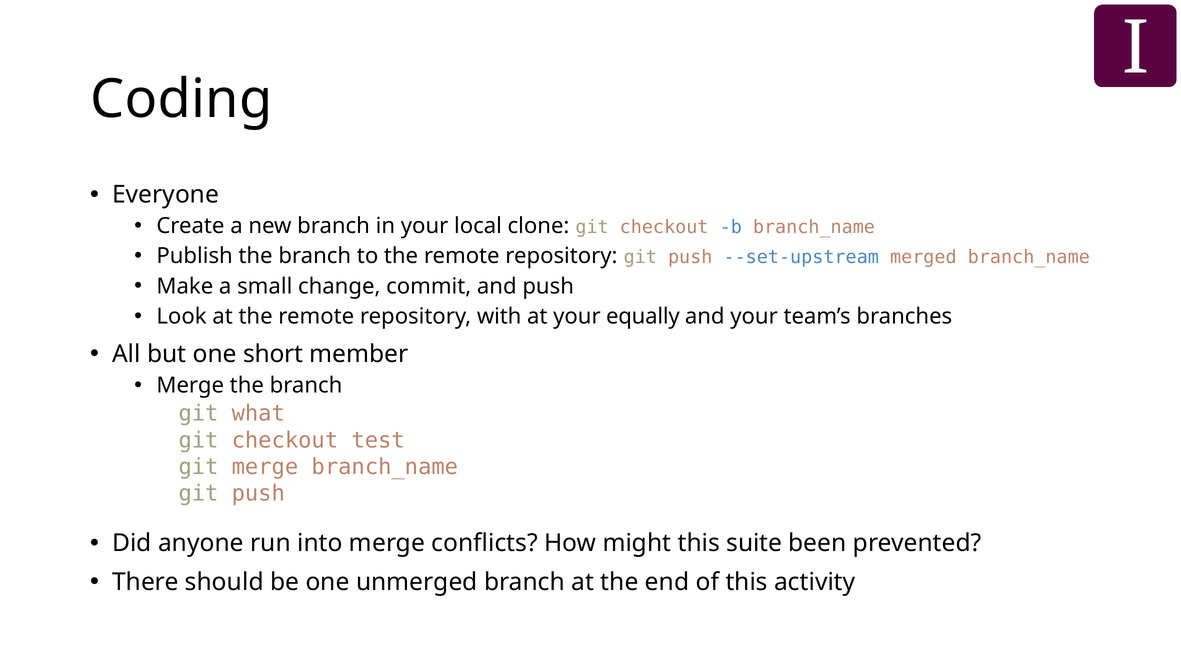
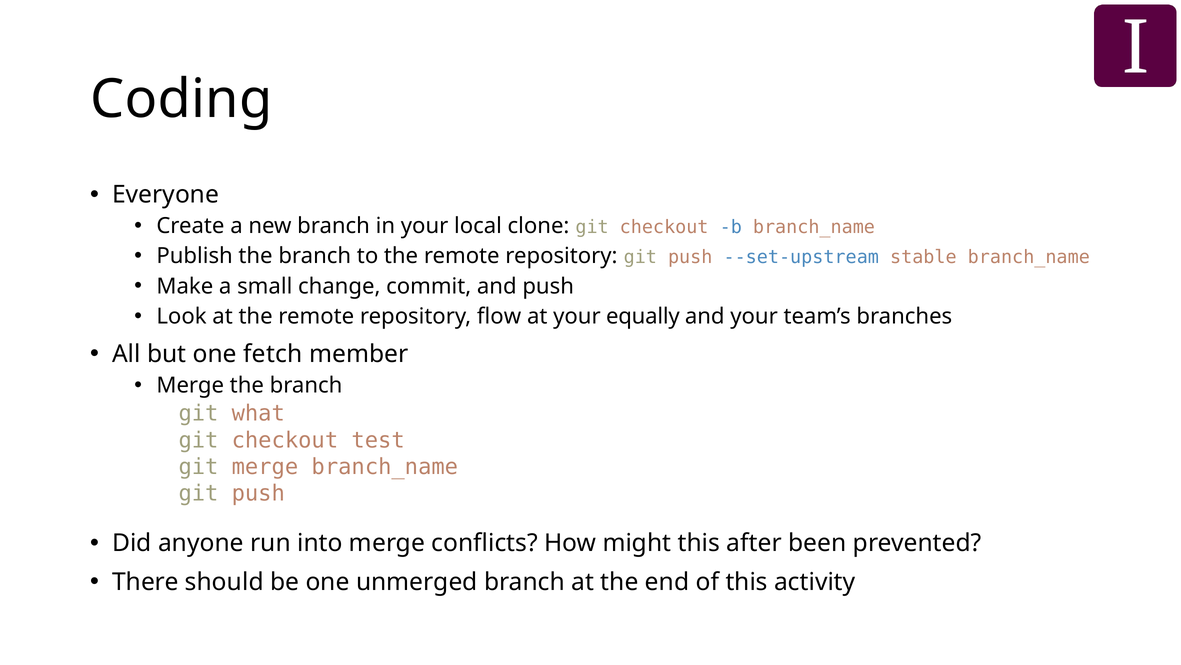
merged: merged -> stable (923, 257)
with: with -> flow (499, 316)
short: short -> fetch (273, 354)
suite: suite -> after (754, 543)
